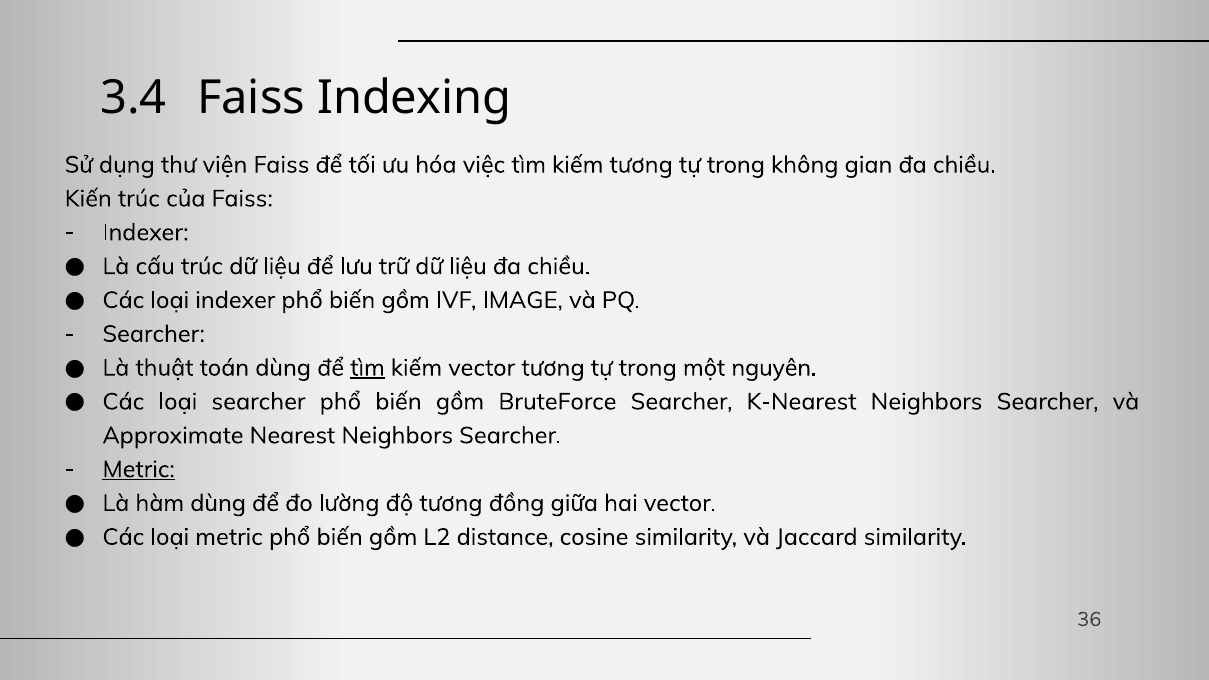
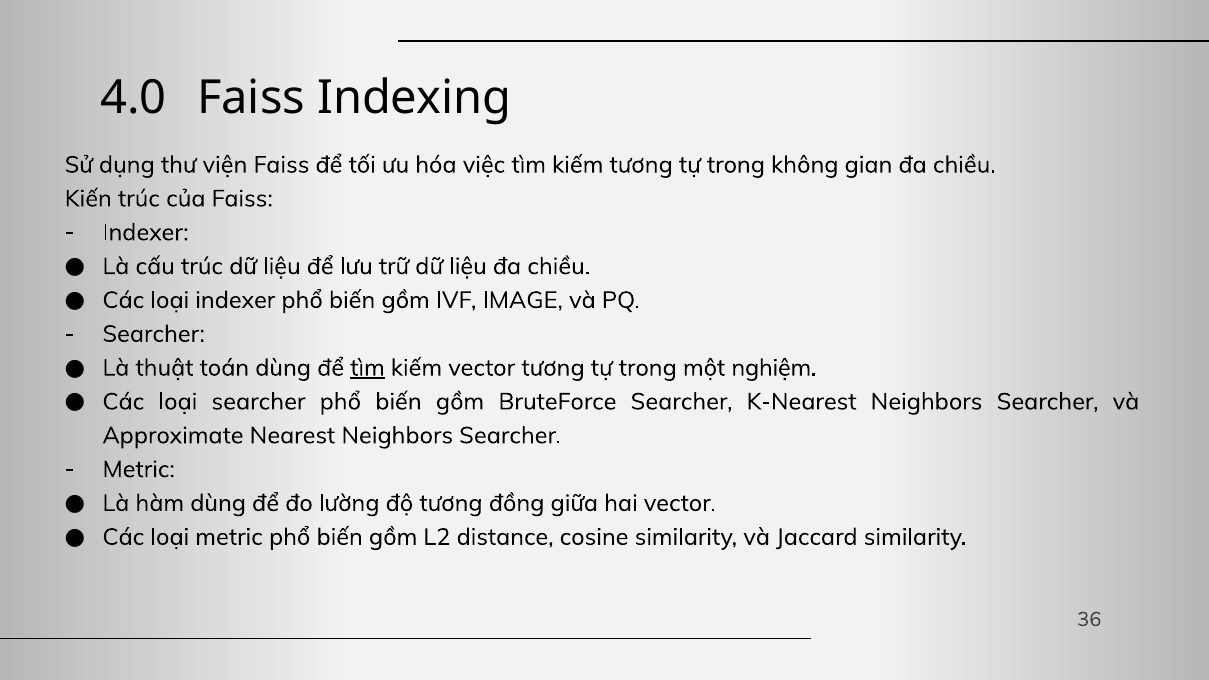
3.4: 3.4 -> 4.0 (133, 98)
nguyên: nguyên -> nghiệm (774, 368)
Metric underline: present -> none (139, 469)
